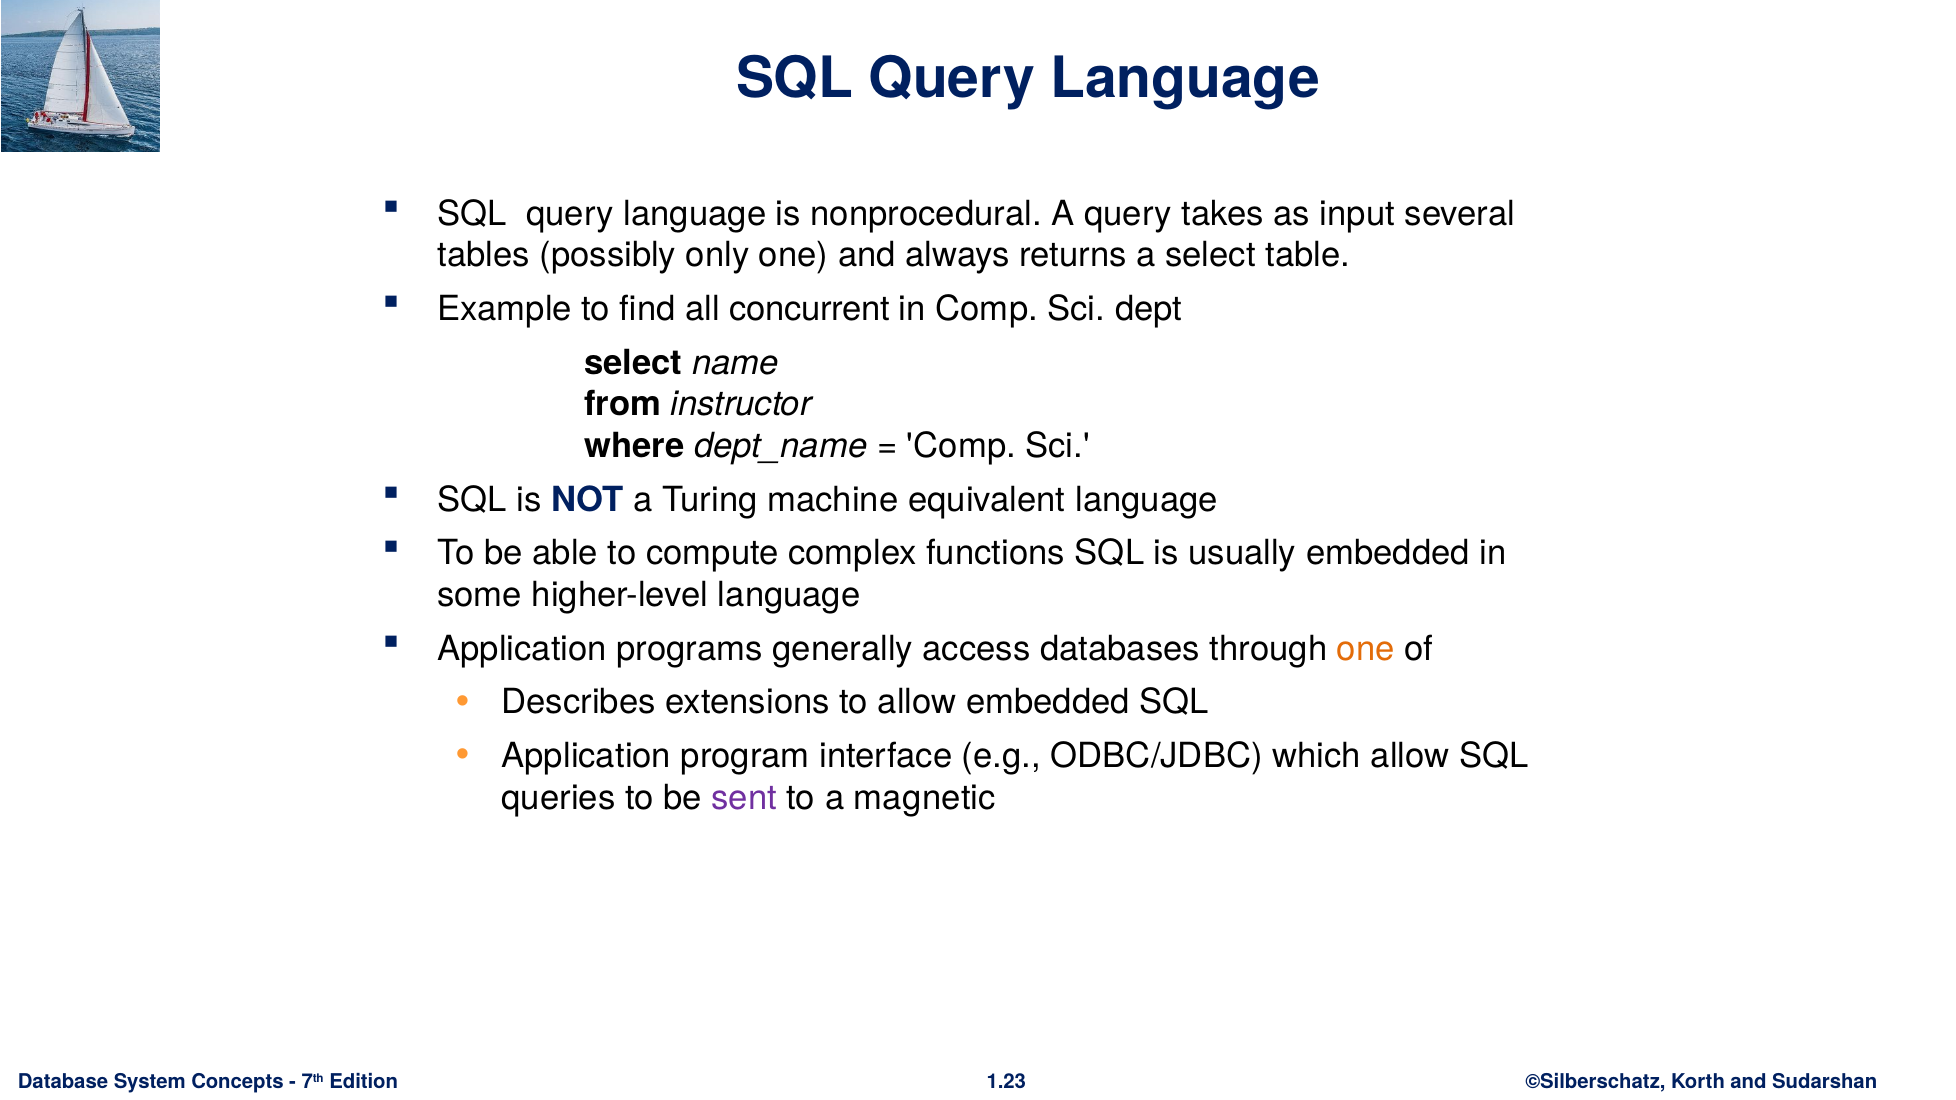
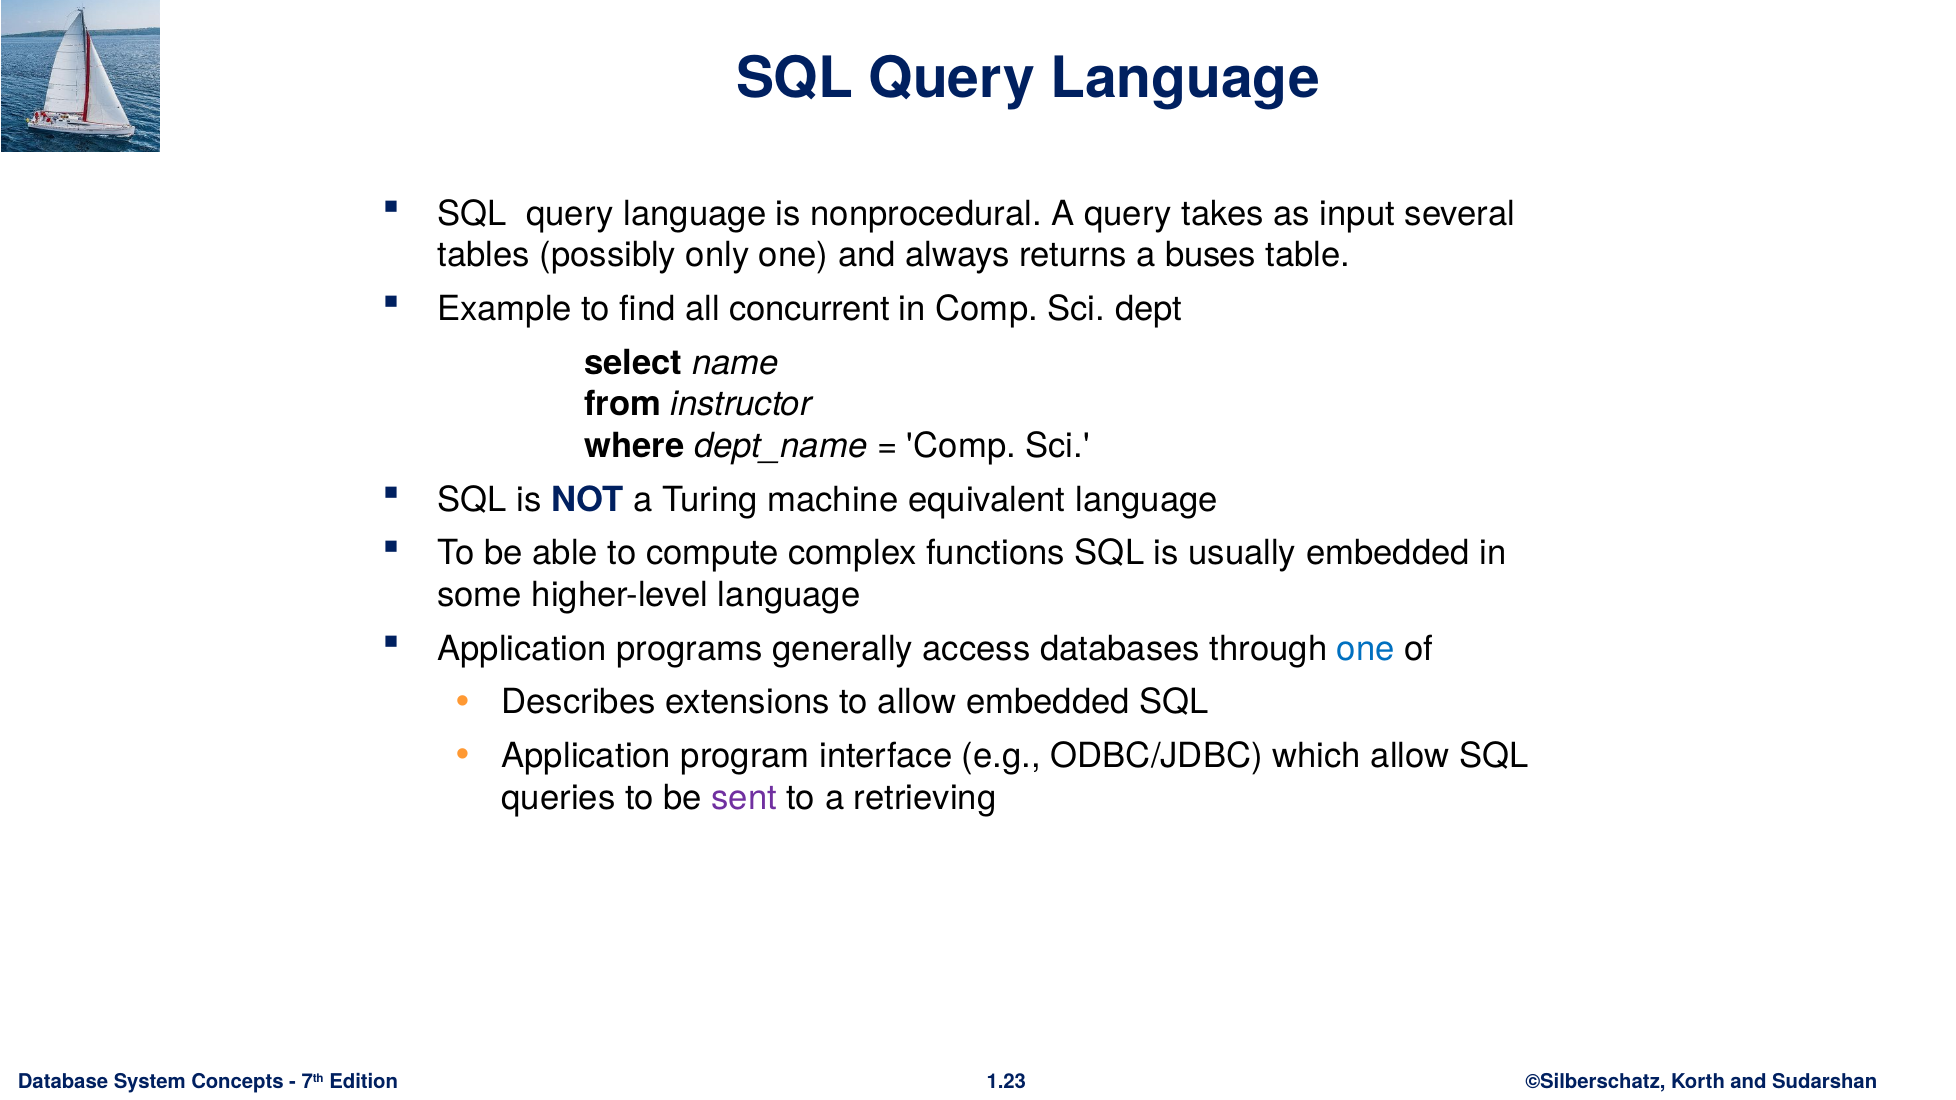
a select: select -> buses (1211, 256)
one colour: orange -> blue (1366, 649)
magnetic: magnetic -> retrieving (925, 798)
